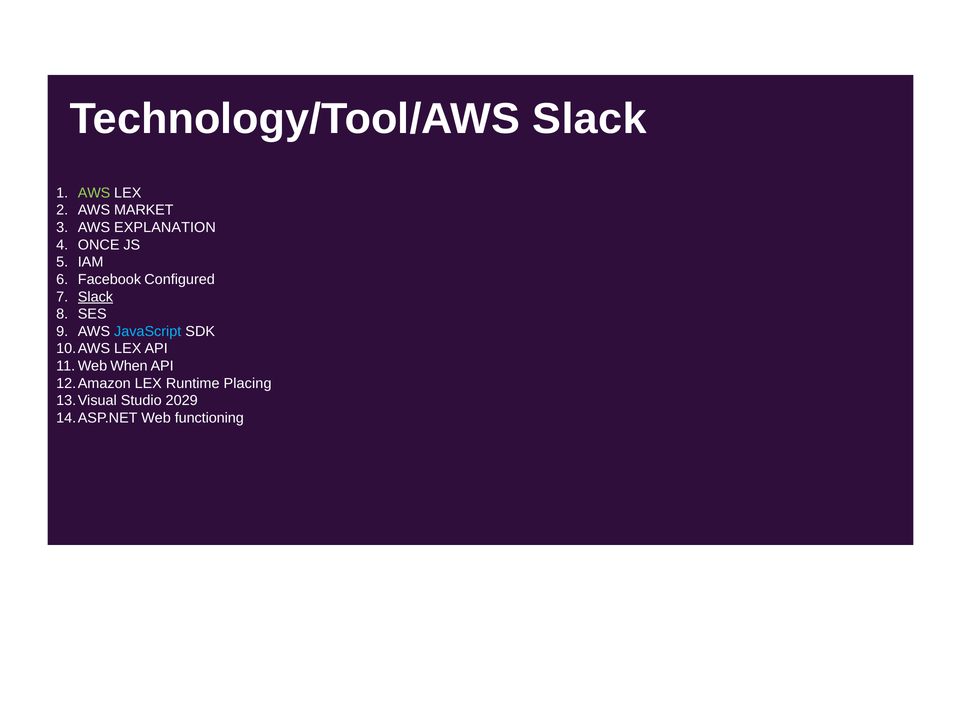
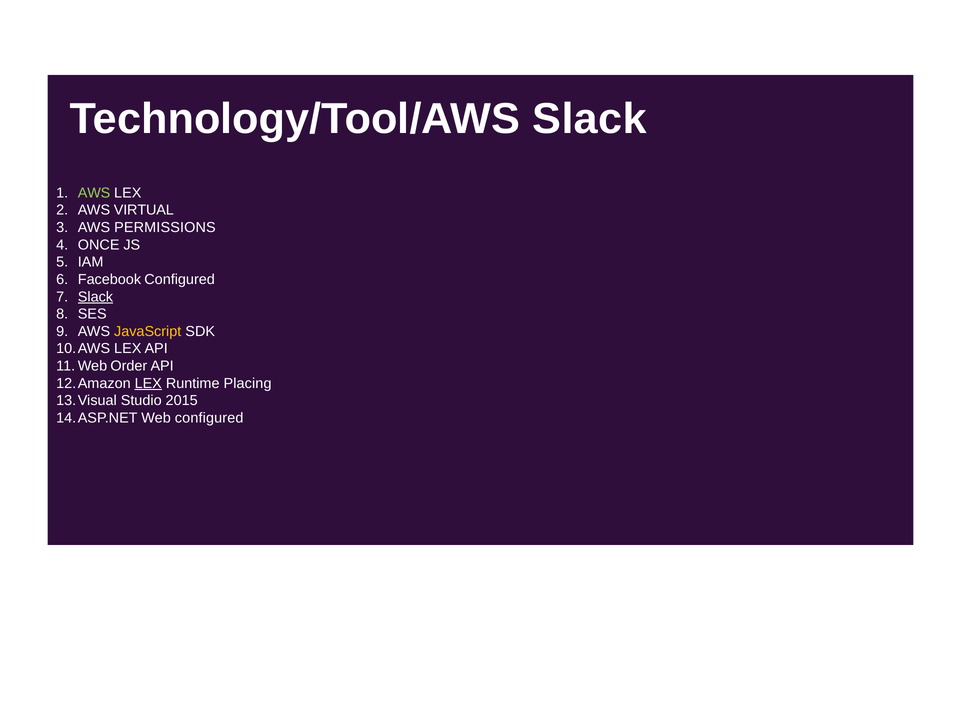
MARKET: MARKET -> VIRTUAL (144, 210)
EXPLANATION: EXPLANATION -> PERMISSIONS (165, 228)
JavaScript colour: light blue -> yellow (148, 331)
When: When -> Order (129, 366)
LEX underline: none -> present (148, 383)
2029: 2029 -> 2015 (182, 401)
Web functioning: functioning -> configured (209, 418)
